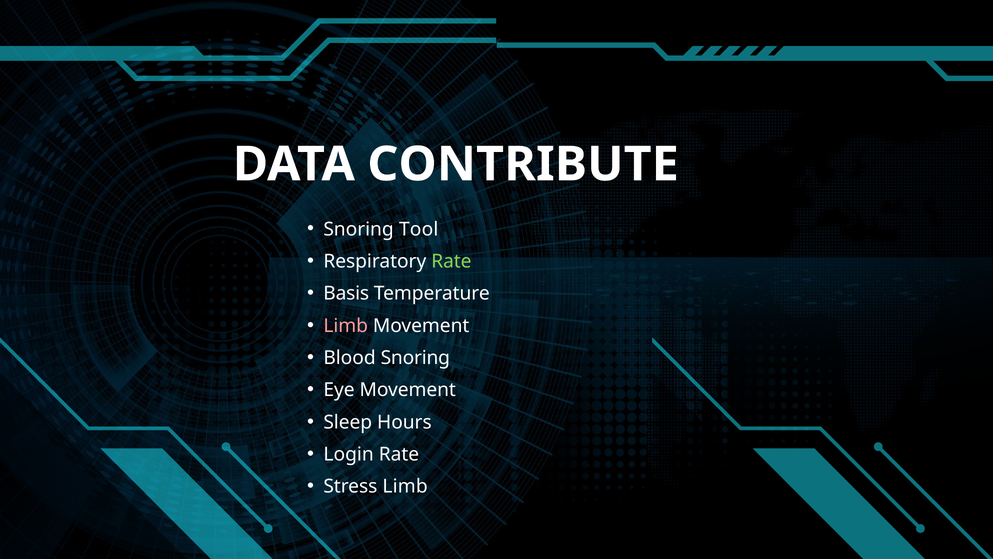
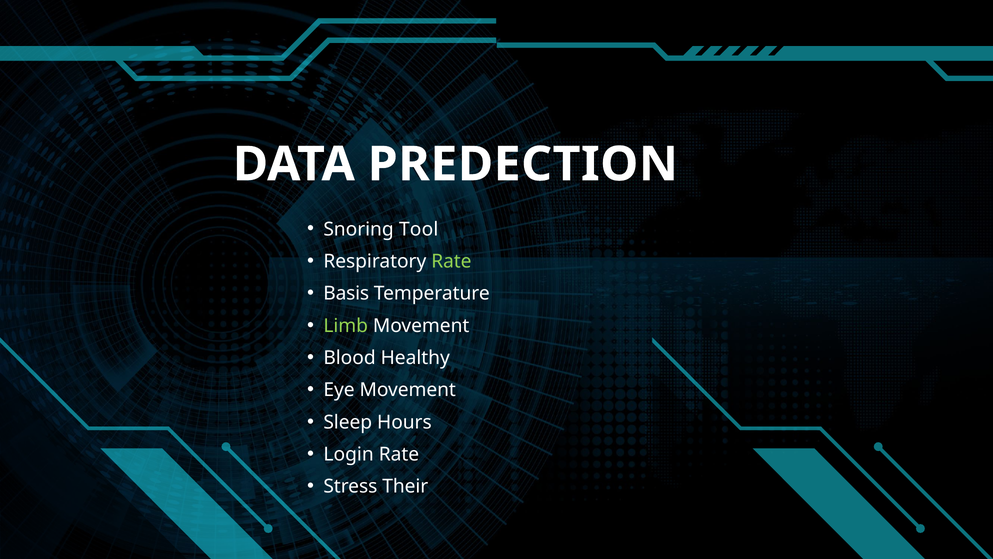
CONTRIBUTE: CONTRIBUTE -> PREDECTION (523, 164)
Limb colour: pink -> light green (346, 325)
Blood Snoring: Snoring -> Healthy (415, 358)
Stress Limb: Limb -> Their (405, 486)
